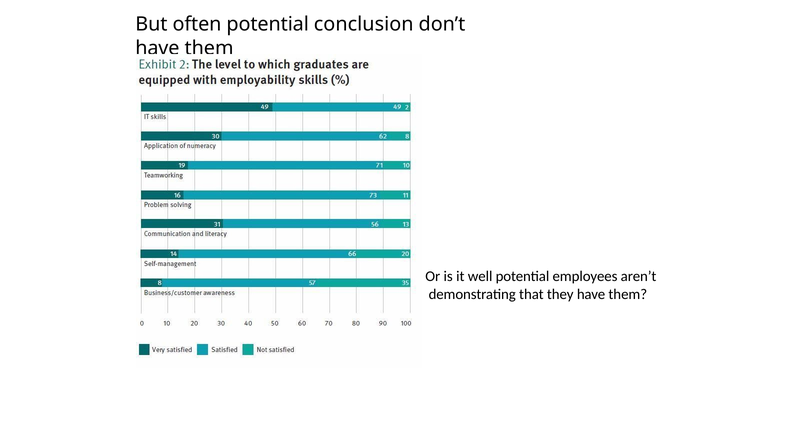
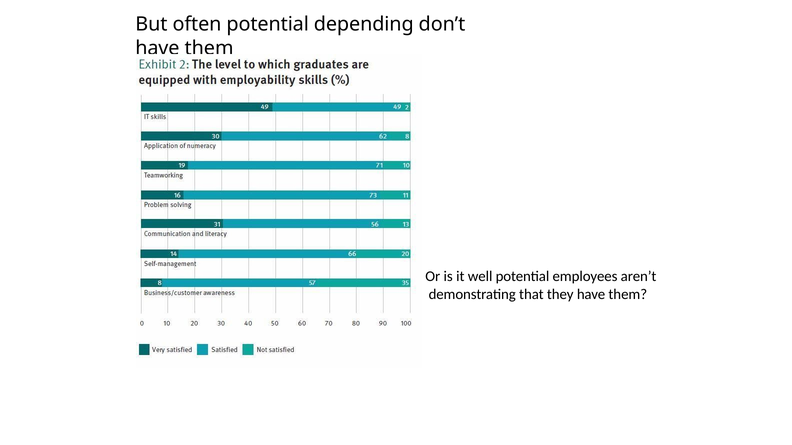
conclusion: conclusion -> depending (364, 24)
